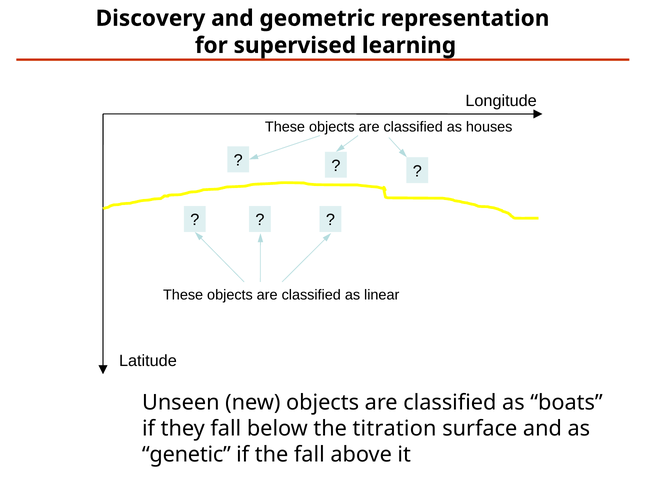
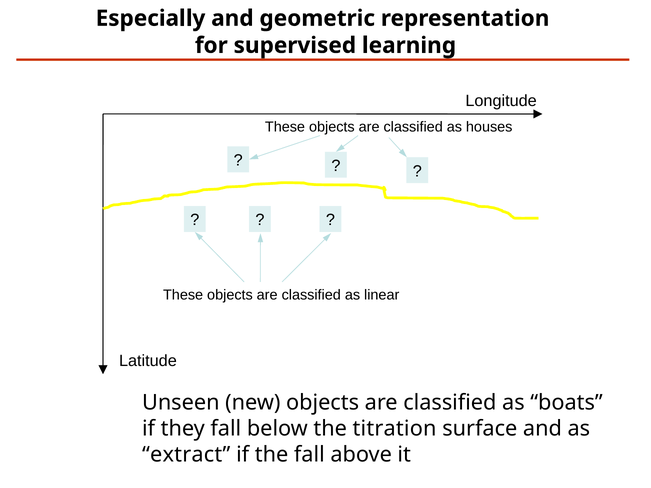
Discovery: Discovery -> Especially (150, 18)
genetic: genetic -> extract (186, 455)
